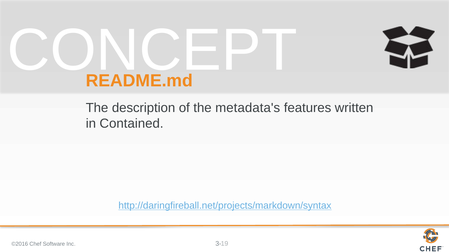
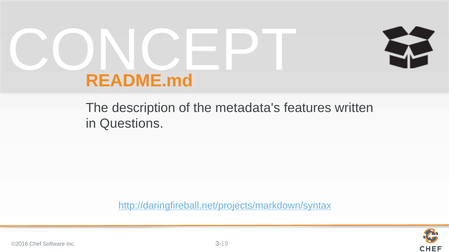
Contained: Contained -> Questions (132, 124)
